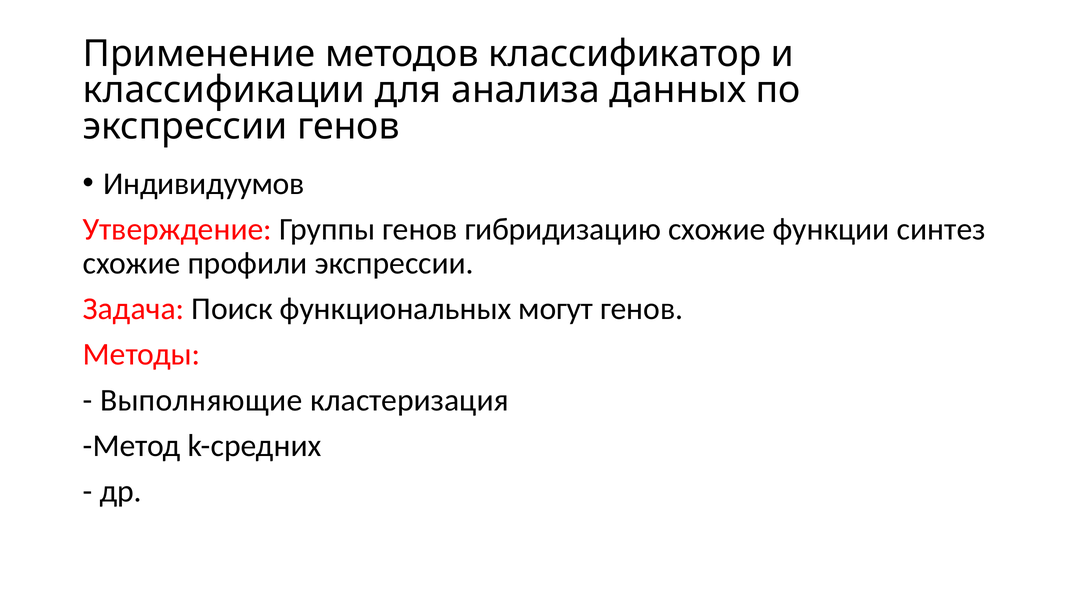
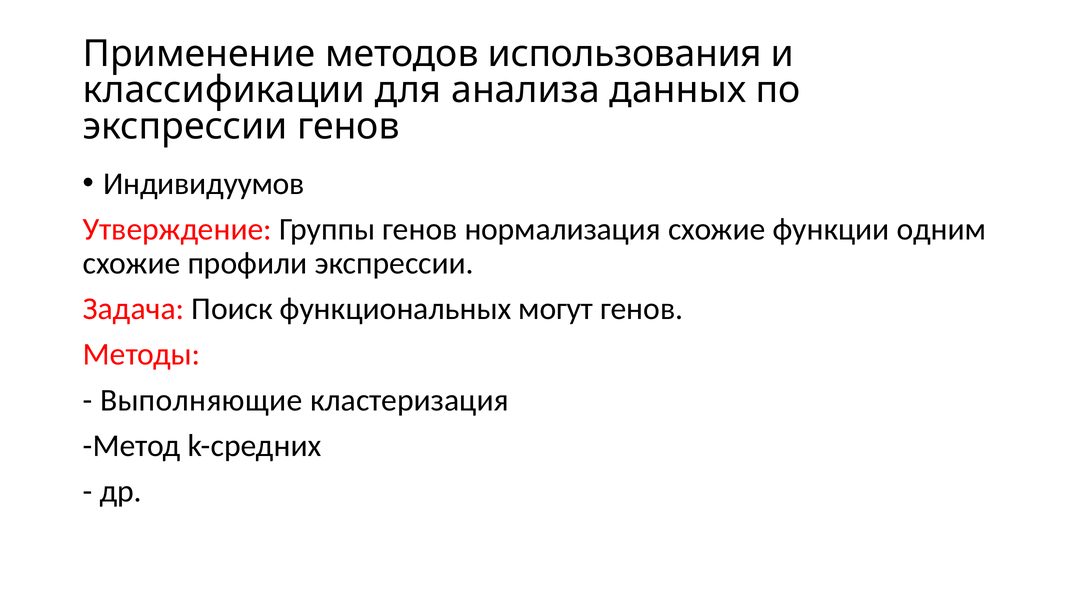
классификатор: классификатор -> использования (625, 54)
гибридизацию: гибридизацию -> нормализация (563, 229)
синтез: синтез -> одним (941, 229)
